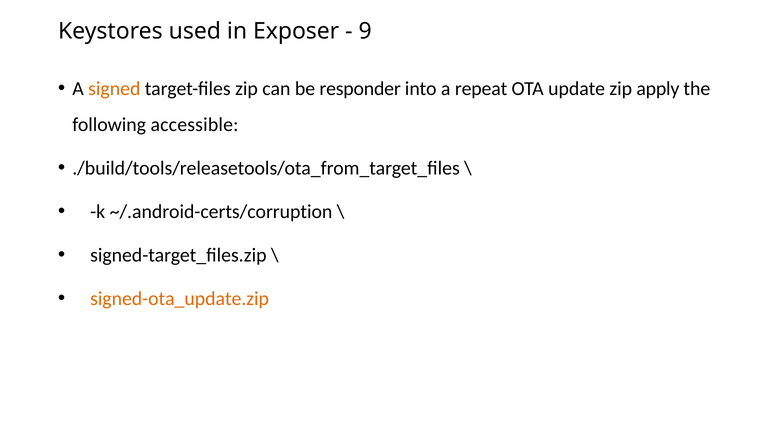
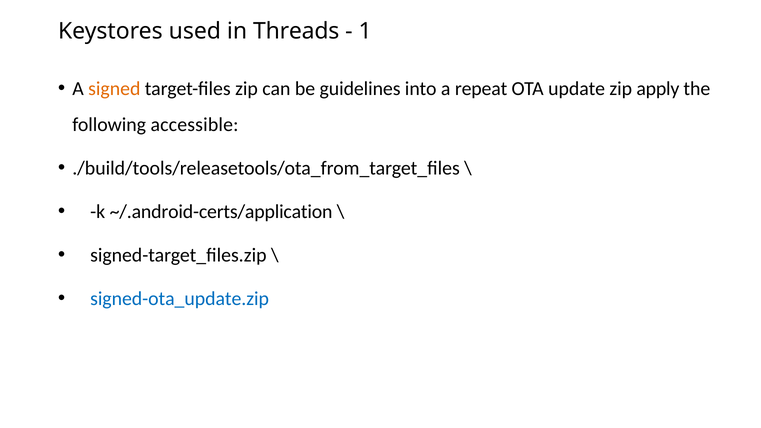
Exposer: Exposer -> Threads (296, 31)
9: 9 -> 1 (365, 31)
responder: responder -> guidelines (360, 89)
~/.android-certs/corruption: ~/.android-certs/corruption -> ~/.android-certs/application (221, 212)
signed-ota_update.zip colour: orange -> blue (180, 299)
